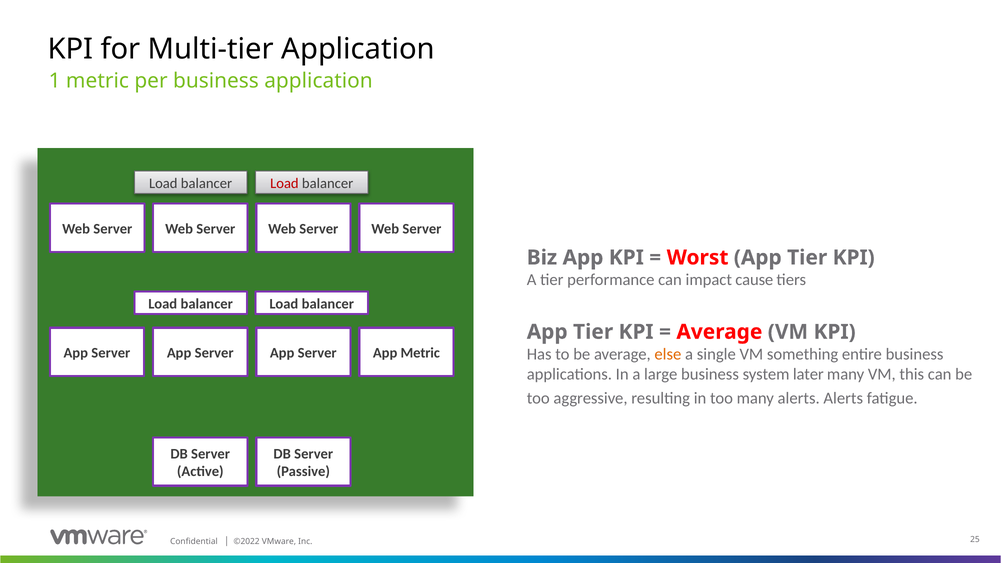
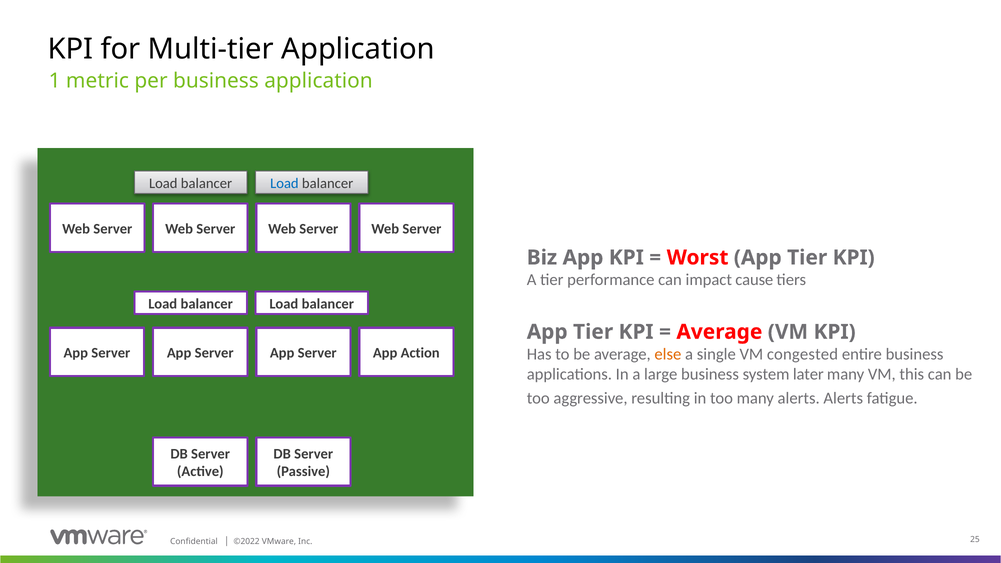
Load colour: red -> blue (284, 183)
App Metric: Metric -> Action (420, 353)
something: something -> congested (802, 354)
